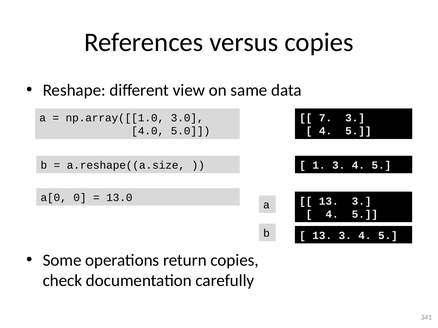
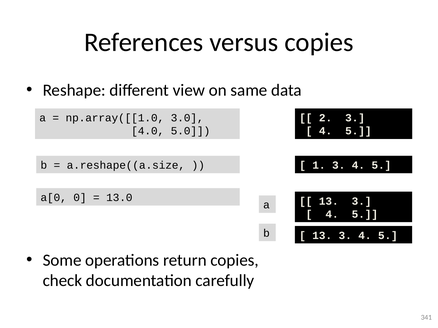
7: 7 -> 2 (326, 118)
